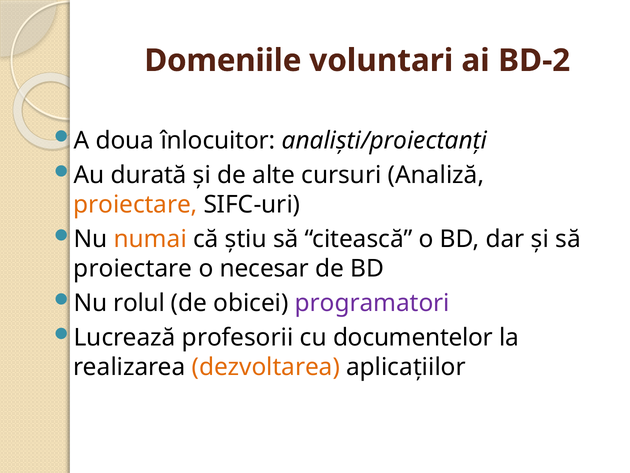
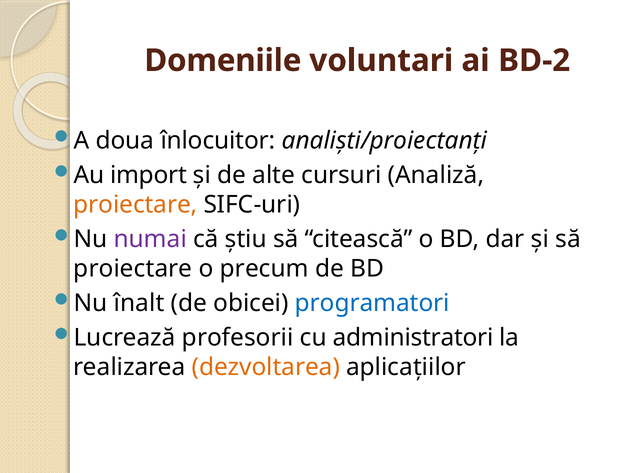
durată: durată -> import (149, 175)
numai colour: orange -> purple (150, 239)
necesar: necesar -> precum (264, 268)
rolul: rolul -> înalt (139, 303)
programatori colour: purple -> blue (372, 303)
documentelor: documentelor -> administratori (413, 337)
